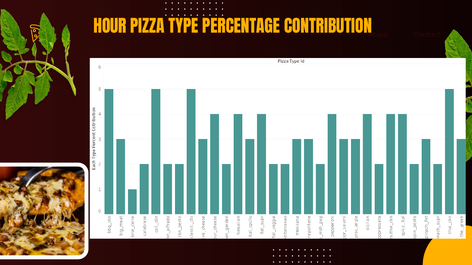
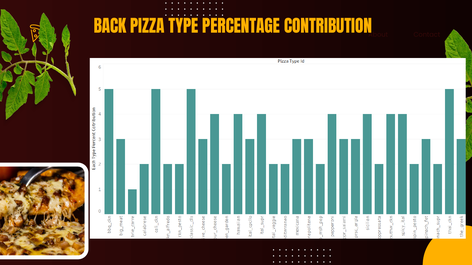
HOUR: HOUR -> BACK (110, 27)
